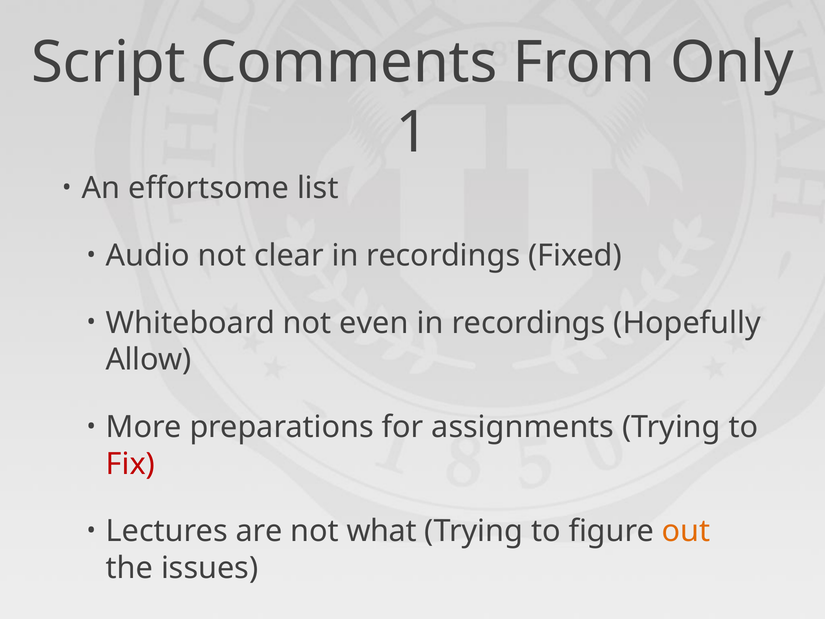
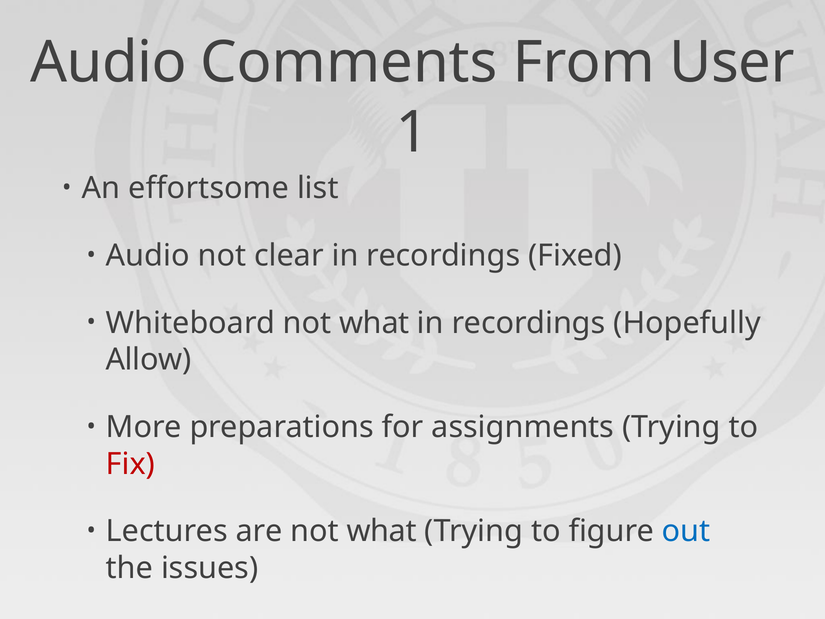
Script: Script -> Audio (109, 63)
Only: Only -> User (732, 63)
Whiteboard not even: even -> what (374, 323)
out colour: orange -> blue (686, 531)
